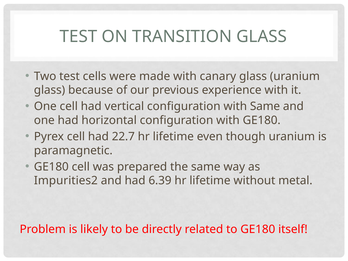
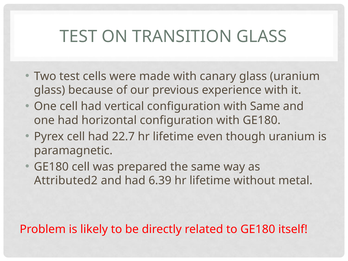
Impurities2: Impurities2 -> Attributed2 (66, 181)
